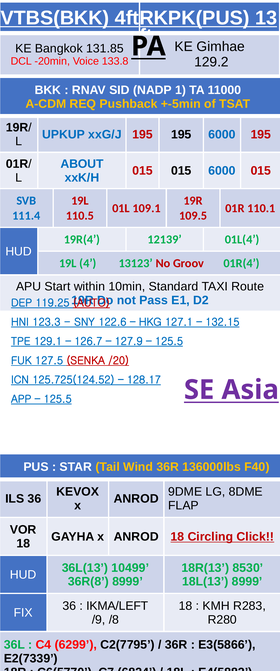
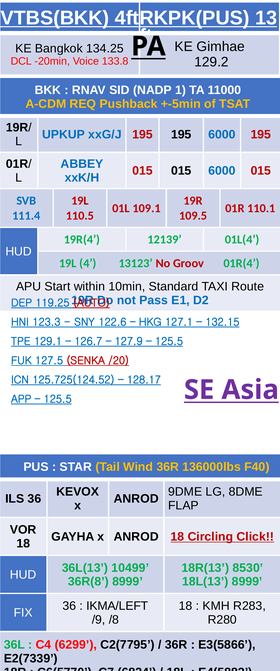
131.85: 131.85 -> 134.25 (105, 48)
ABOUT: ABOUT -> ABBEY (82, 164)
